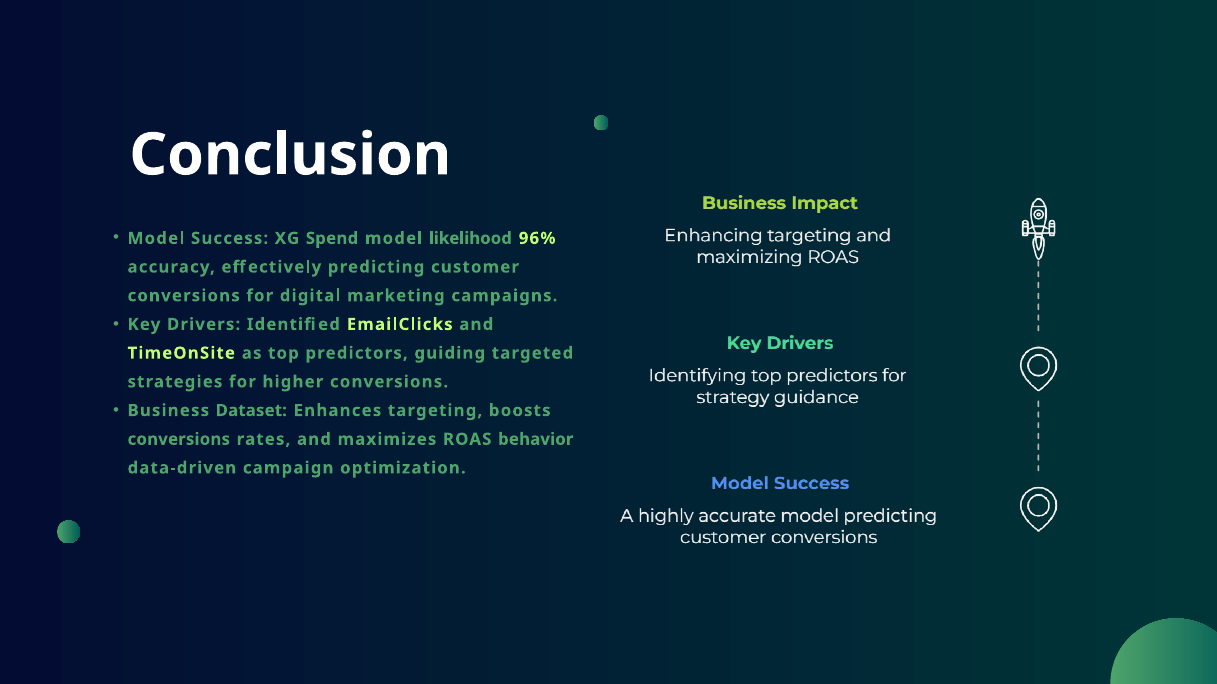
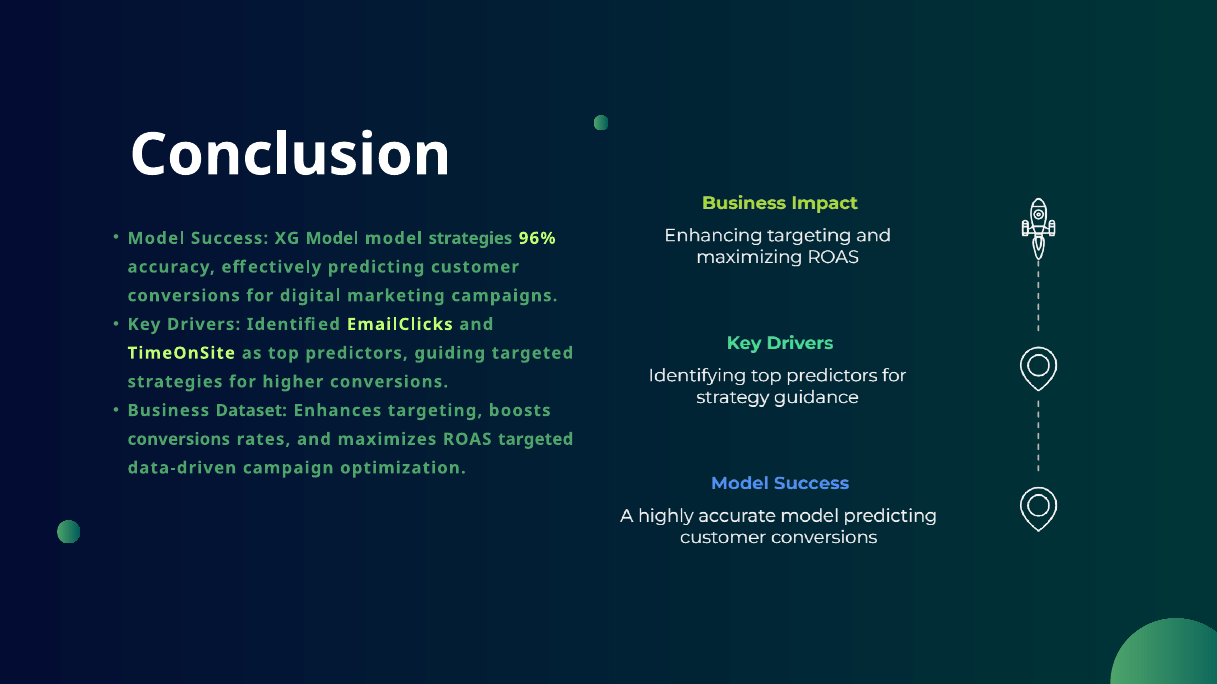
XG Spend: Spend -> Model (332, 238)
model likelihood: likelihood -> strategies (470, 238)
ROAS behavior: behavior -> targeted (536, 440)
